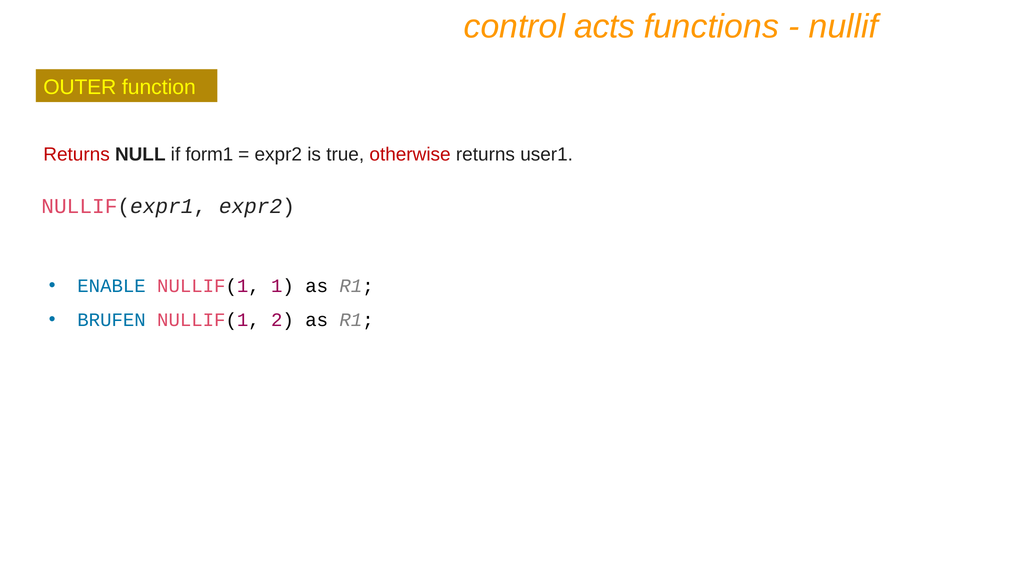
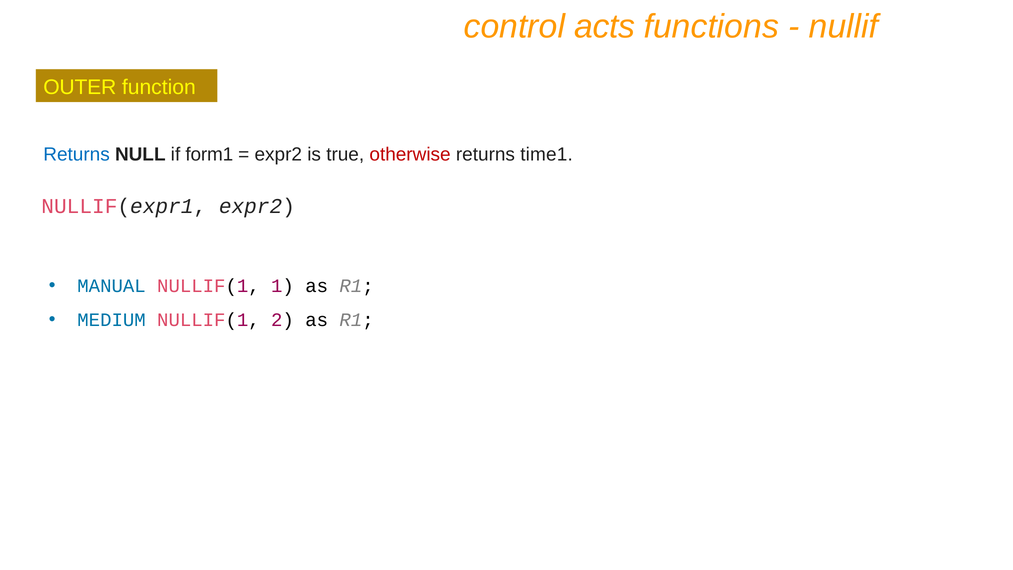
Returns colour: red -> blue (77, 154)
user1: user1 -> time1 (547, 154)
ENABLE: ENABLE -> MANUAL (112, 286)
BRUFEN: BRUFEN -> MEDIUM (112, 320)
